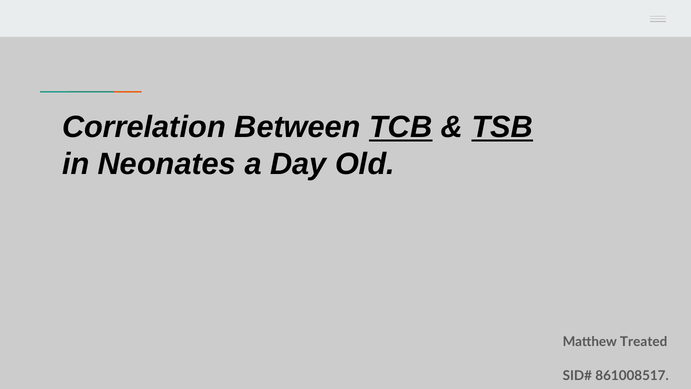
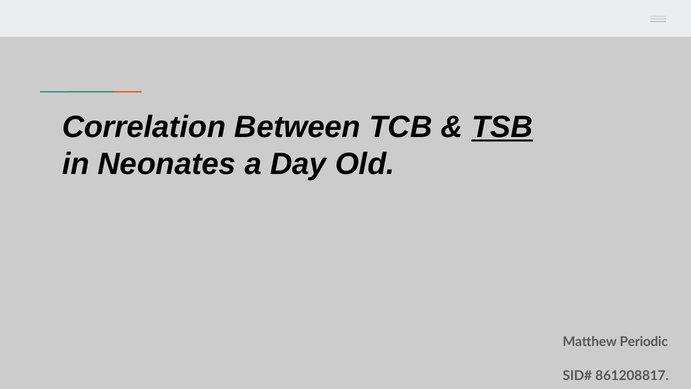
TCB underline: present -> none (401, 127)
Treated: Treated -> Periodic (644, 342)
861008517: 861008517 -> 861208817 (632, 376)
